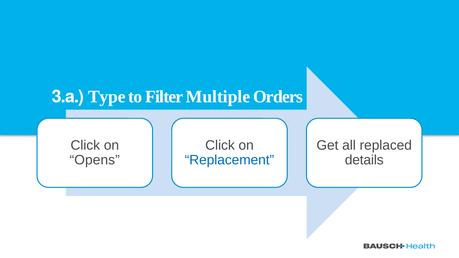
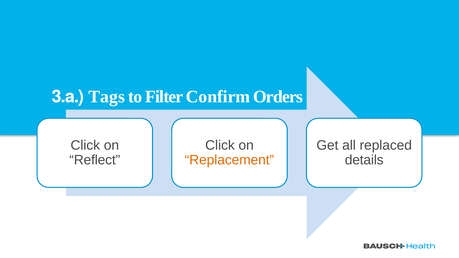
Type: Type -> Tags (107, 97)
Multiple: Multiple -> Confirm (218, 97)
Opens: Opens -> Reflect (95, 160)
Replacement colour: blue -> orange (229, 160)
